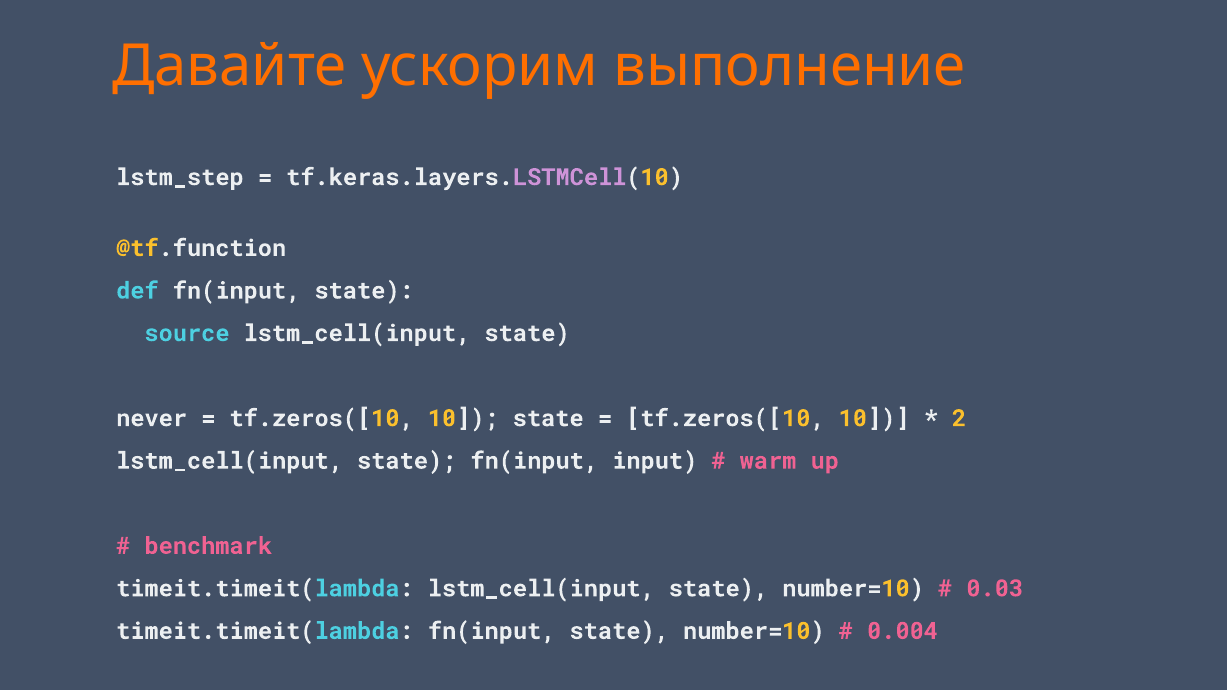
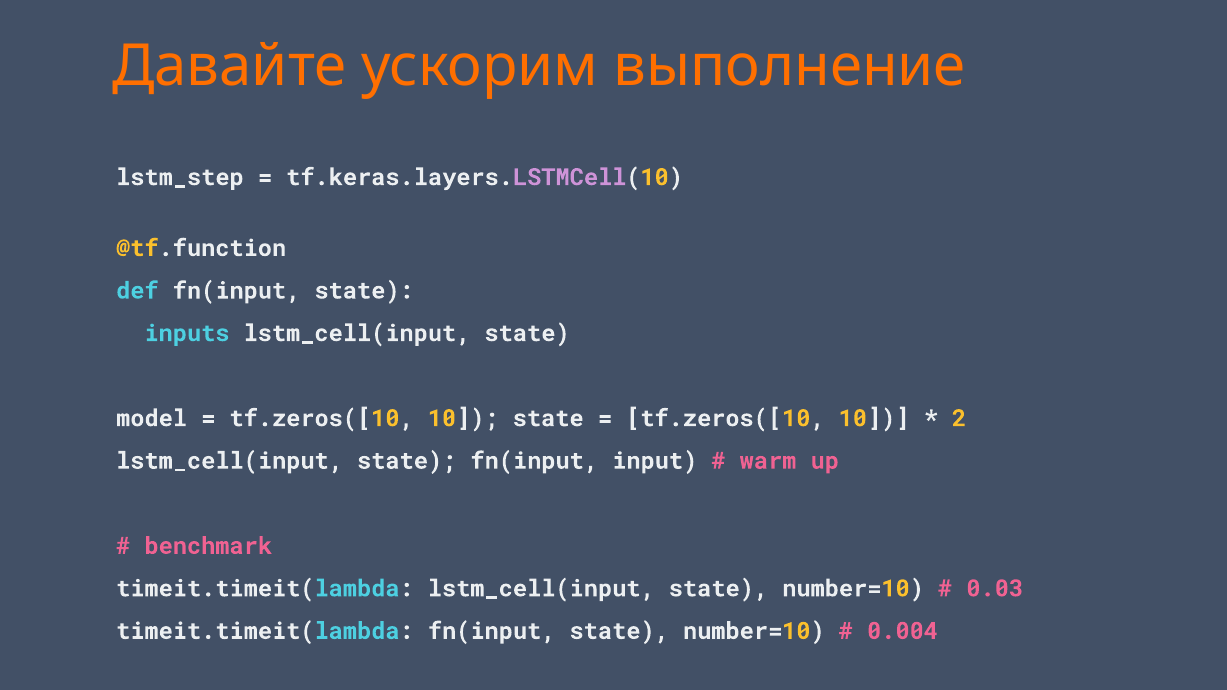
source: source -> inputs (187, 333)
never: never -> model (152, 418)
